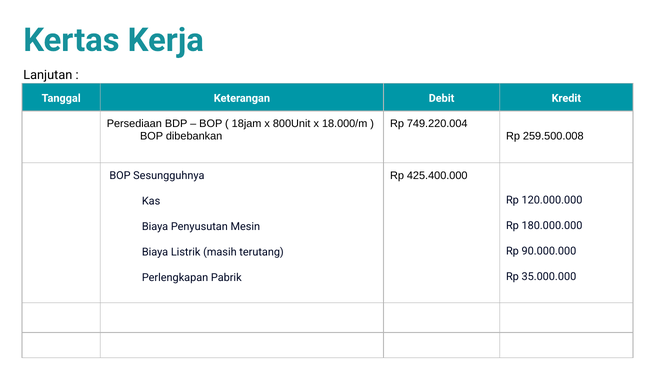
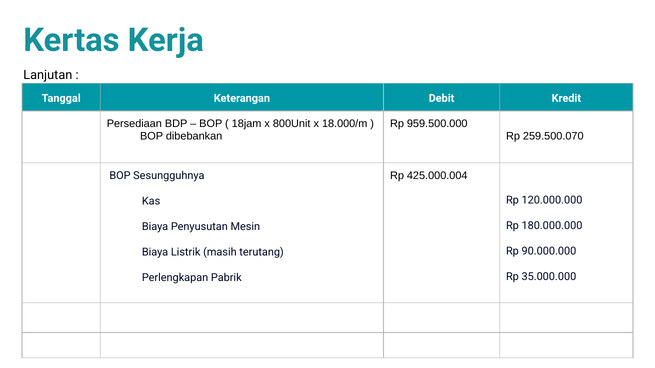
749.220.004: 749.220.004 -> 959.500.000 (437, 124)
259.500.008: 259.500.008 -> 259.500.070 (553, 136)
425.400.000: 425.400.000 -> 425.000.004 (437, 176)
